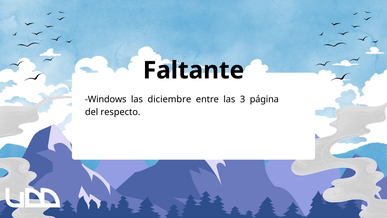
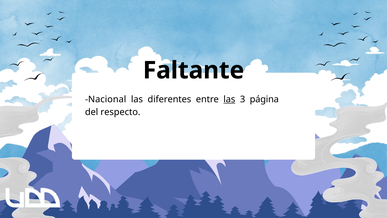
Windows: Windows -> Nacional (106, 99)
diciembre: diciembre -> diferentes (169, 99)
las underline: none -> present (229, 99)
